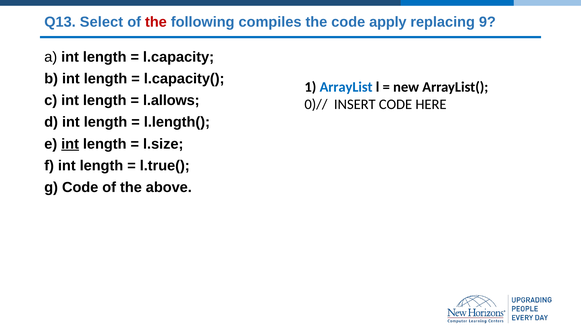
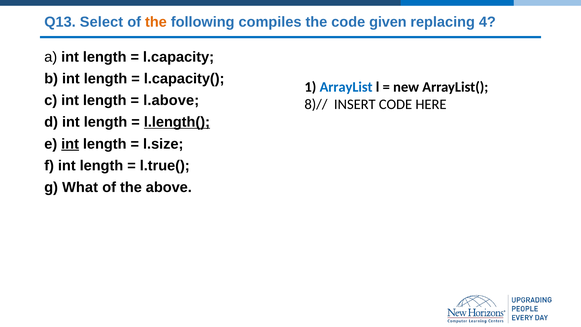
the colour: red -> orange (156, 22)
apply: apply -> given (388, 22)
9: 9 -> 4 (487, 22)
l.allows: l.allows -> l.above (171, 100)
0)//: 0)// -> 8)// (316, 104)
l.length( underline: none -> present (177, 122)
g Code: Code -> What (80, 187)
